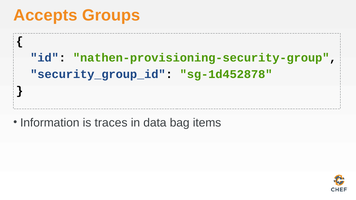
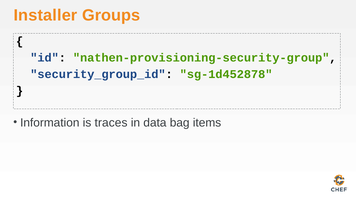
Accepts: Accepts -> Installer (45, 15)
